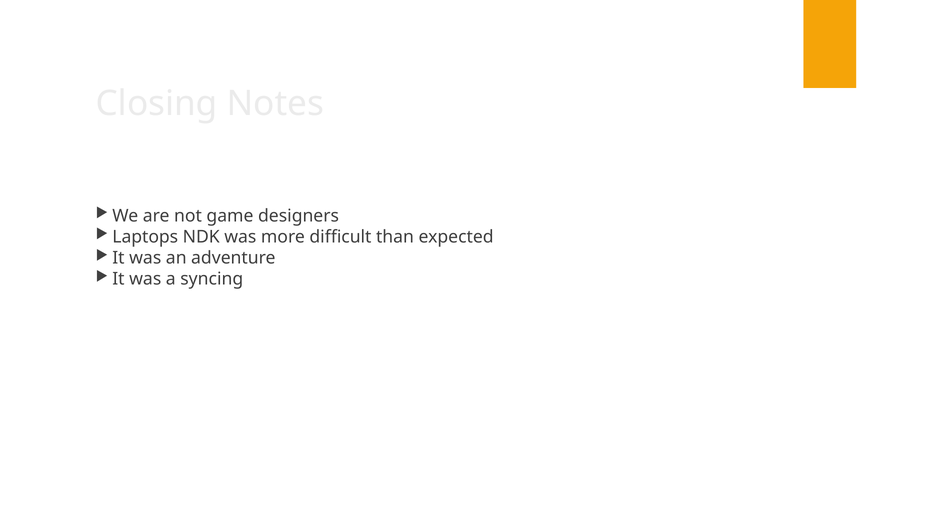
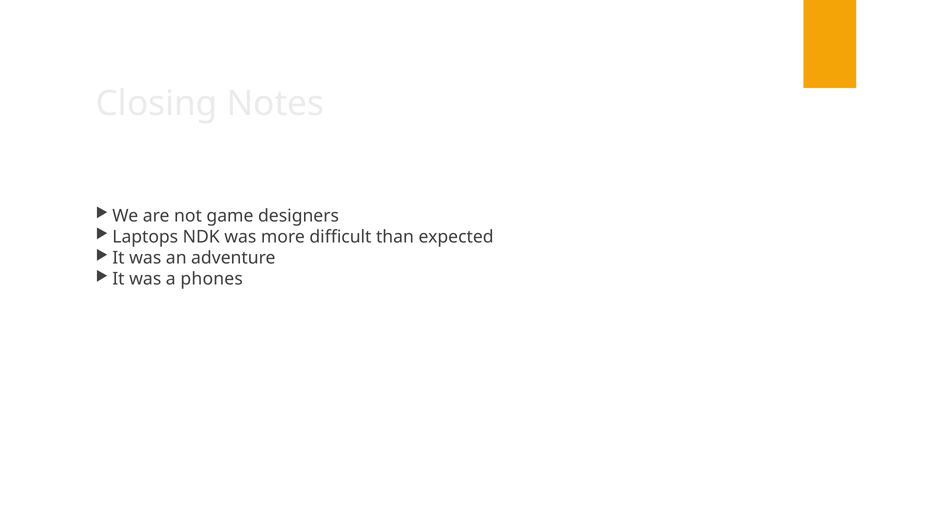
syncing: syncing -> phones (212, 279)
